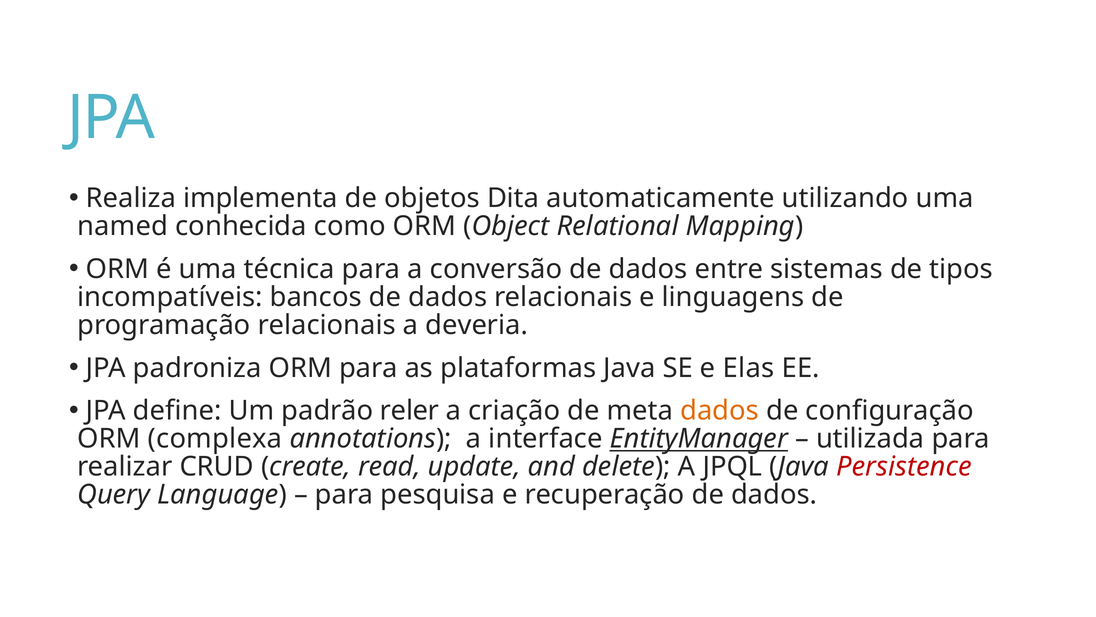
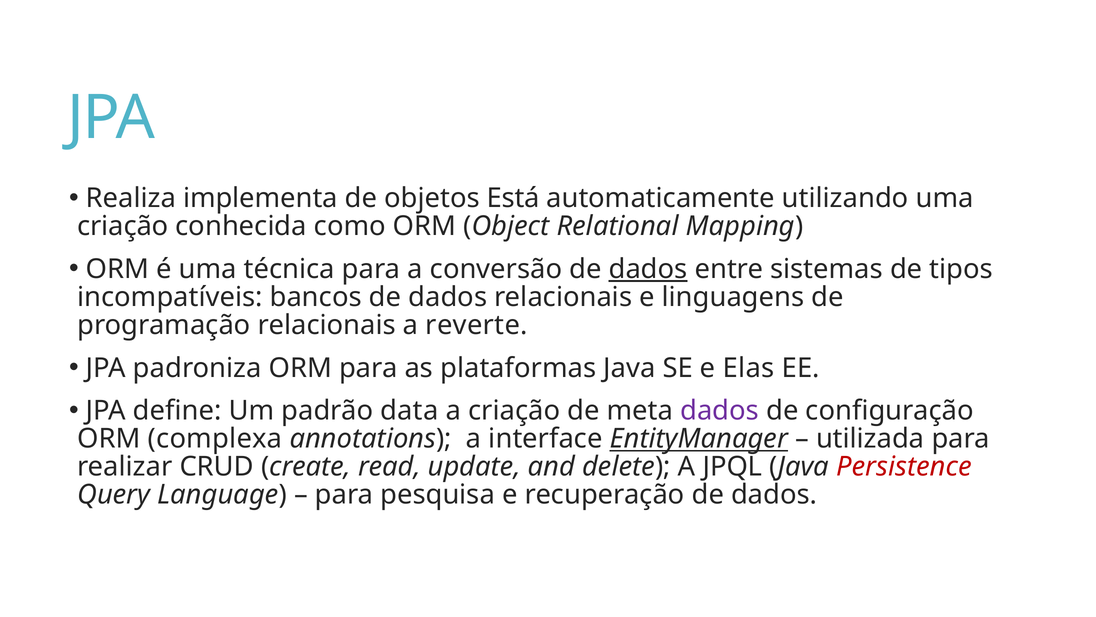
Dita: Dita -> Está (513, 198)
named: named -> criação (123, 226)
dados underline: none -> present (648, 269)
deveria: deveria -> reverte (477, 325)
reler: reler -> data (409, 411)
dados colour: orange -> purple (720, 411)
